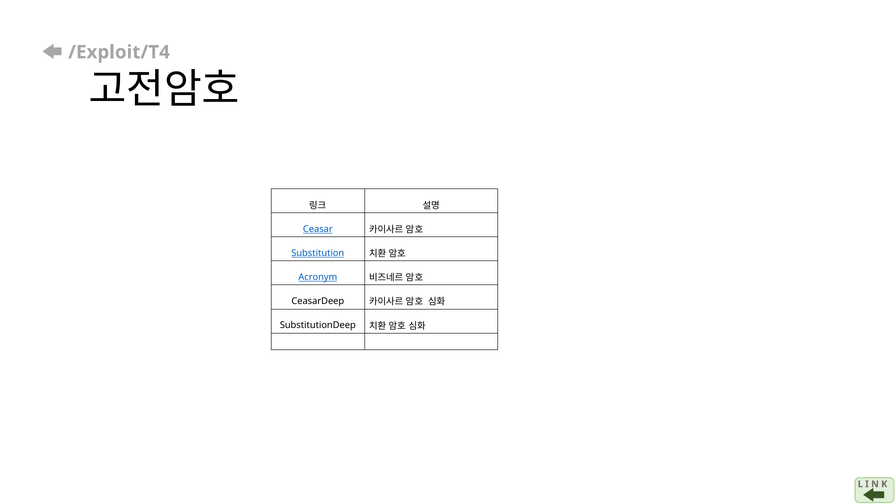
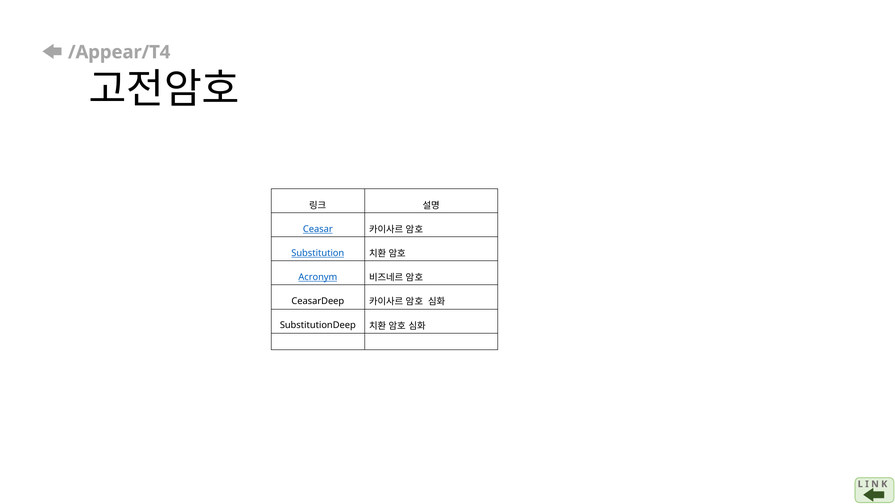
/Exploit/T4: /Exploit/T4 -> /Appear/T4 (119, 52)
